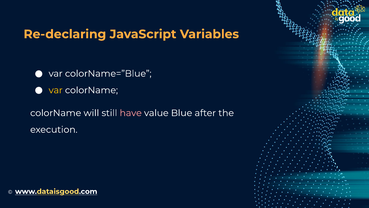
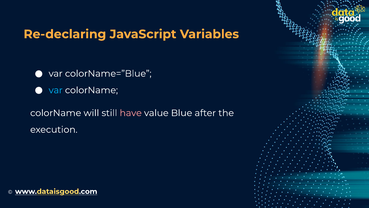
var colour: yellow -> light blue (56, 90)
